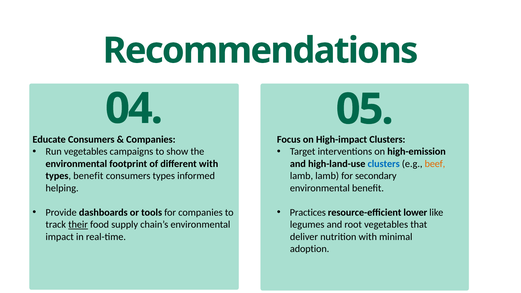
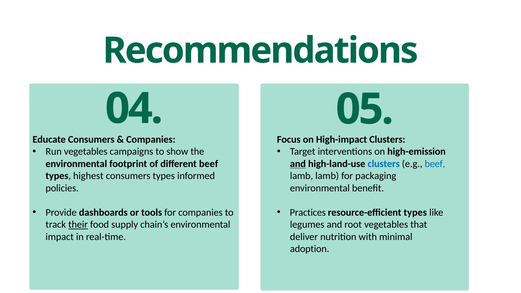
different with: with -> beef (209, 164)
and underline: none -> present (298, 164)
beef colour: orange -> blue (435, 164)
types benefit: benefit -> highest (88, 176)
secondary: secondary -> packaging (376, 176)
helping: helping -> policies (62, 188)
resource-efficient lower: lower -> types (415, 212)
